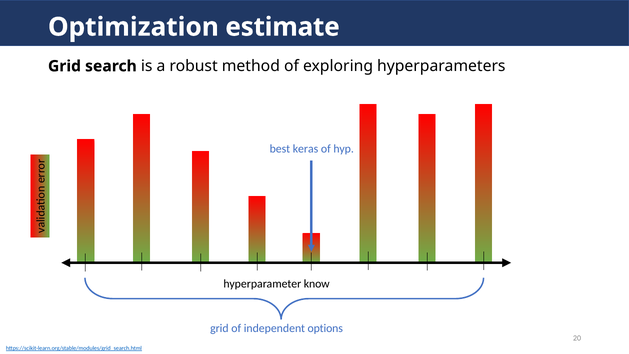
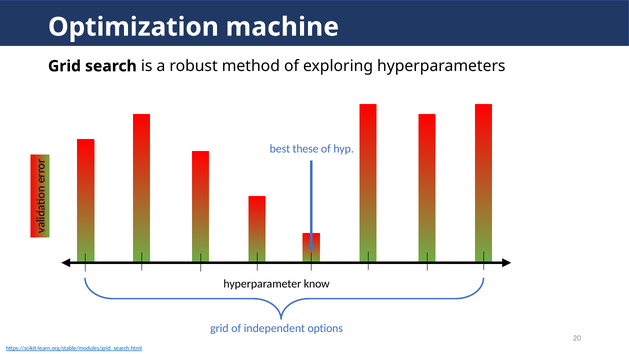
estimate: estimate -> machine (282, 27)
keras: keras -> these (306, 149)
